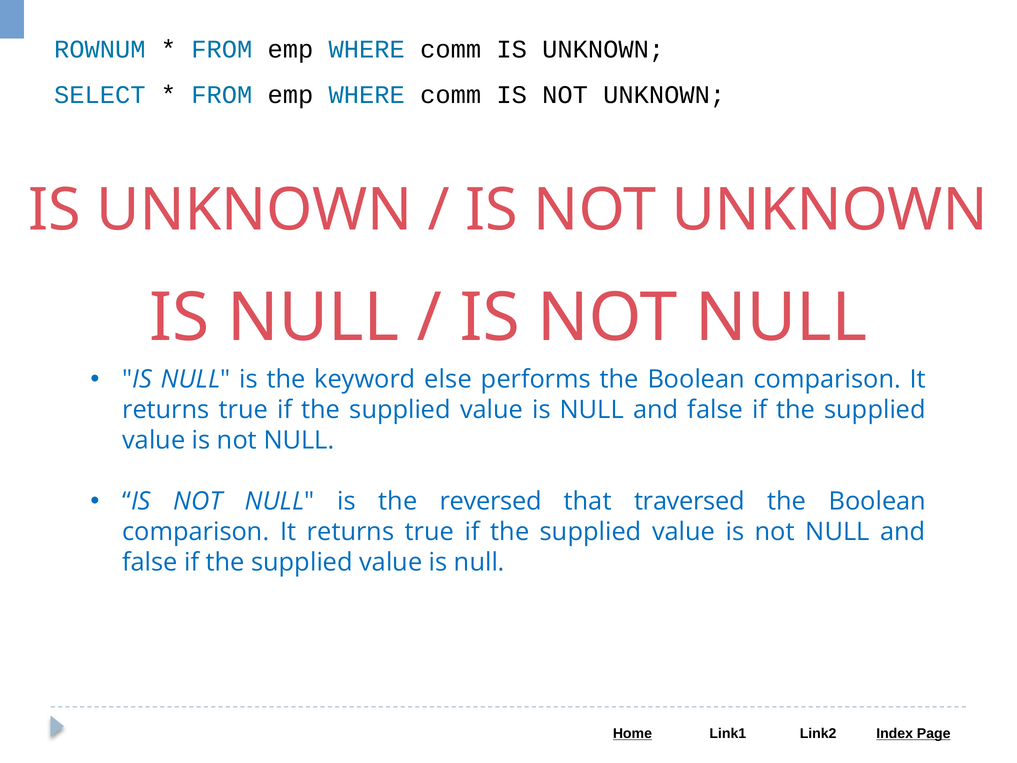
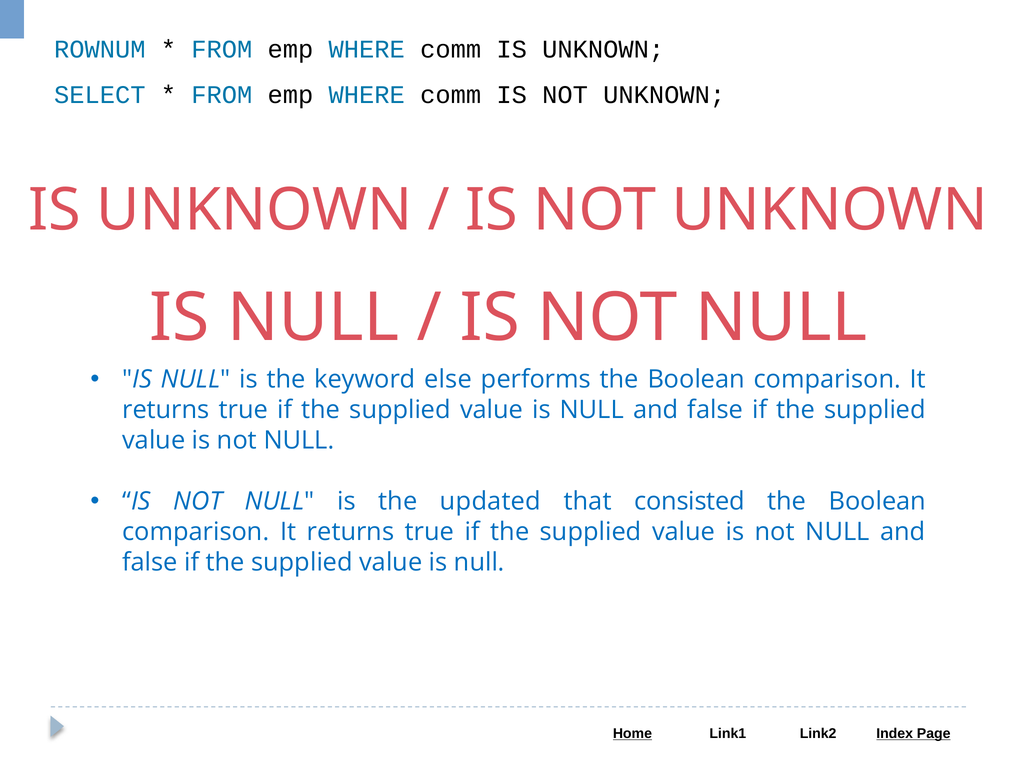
reversed: reversed -> updated (490, 501)
traversed: traversed -> consisted (689, 501)
